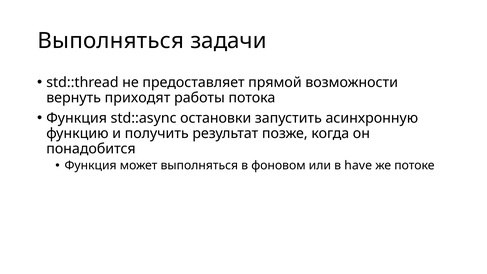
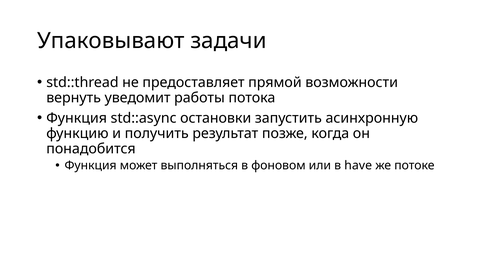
Выполняться: Выполняться -> Упаковывают (111, 41)
приходят: приходят -> уведомит (138, 98)
